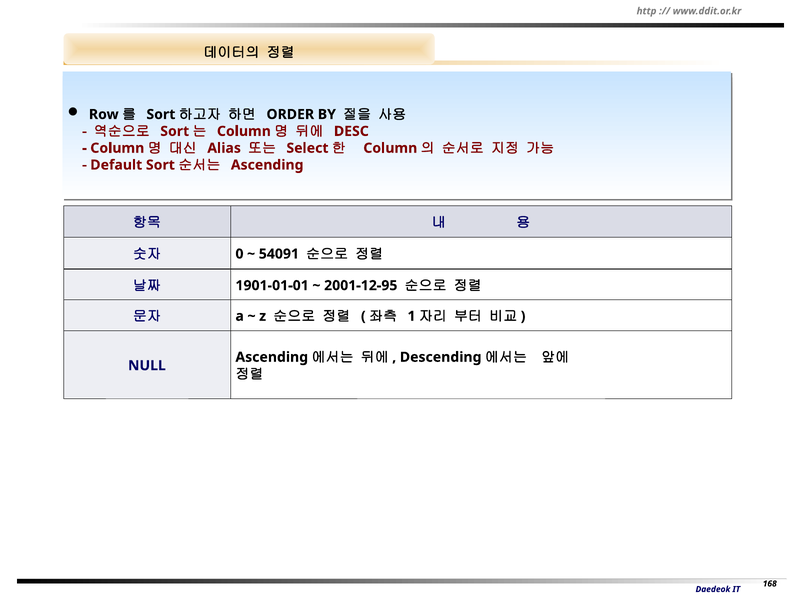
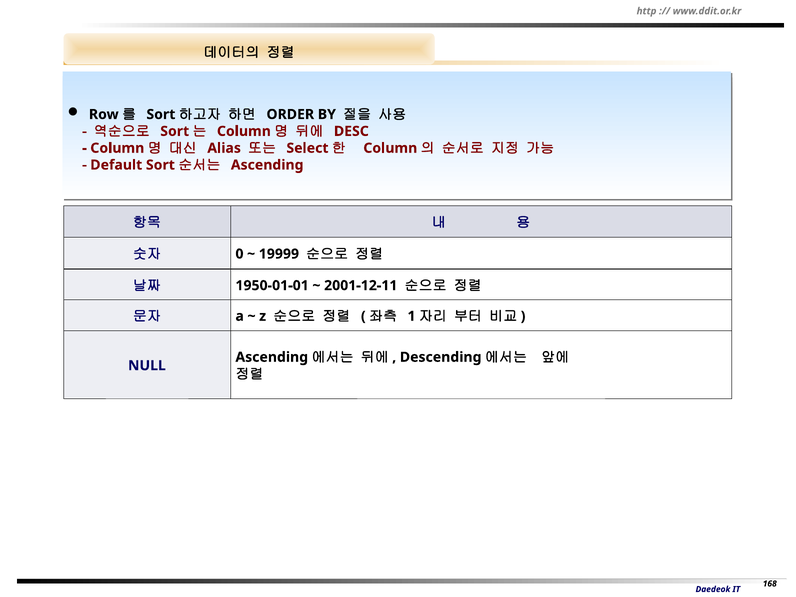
54091: 54091 -> 19999 (279, 254)
1901-01-01: 1901-01-01 -> 1950-01-01 (272, 286)
2001-12-95: 2001-12-95 -> 2001-12-11 (361, 286)
